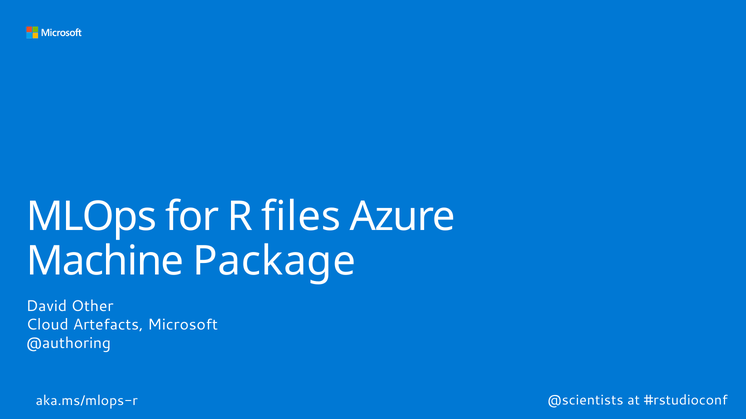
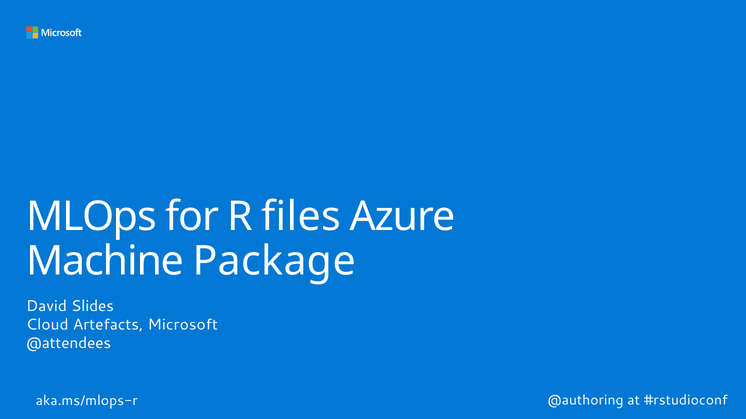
Other: Other -> Slides (92, 306)
@authoring: @authoring -> @attendees (69, 344)
@scientists: @scientists -> @authoring (585, 401)
